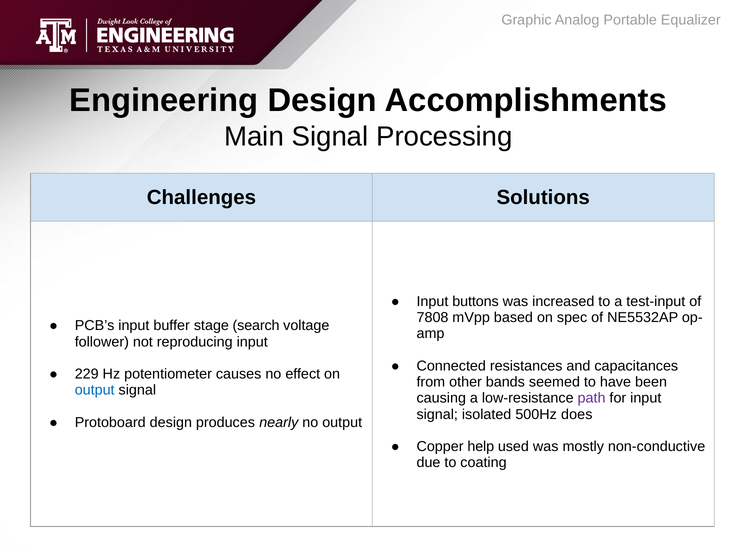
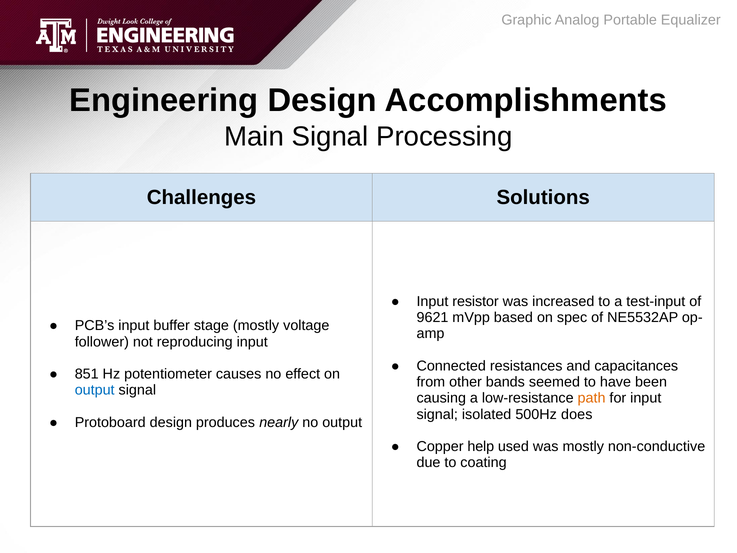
buttons: buttons -> resistor (476, 301)
7808: 7808 -> 9621 (433, 317)
stage search: search -> mostly (256, 326)
229: 229 -> 851 (87, 374)
path colour: purple -> orange (592, 398)
